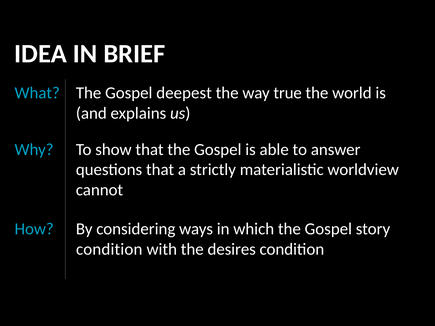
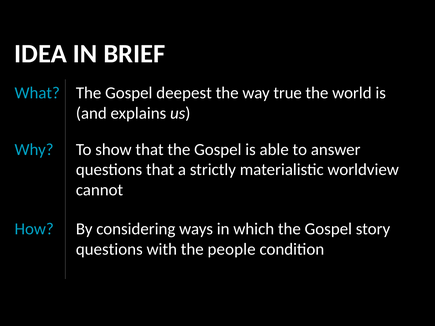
condition: condition -> questions (109, 249)
desires: desires -> people (232, 249)
